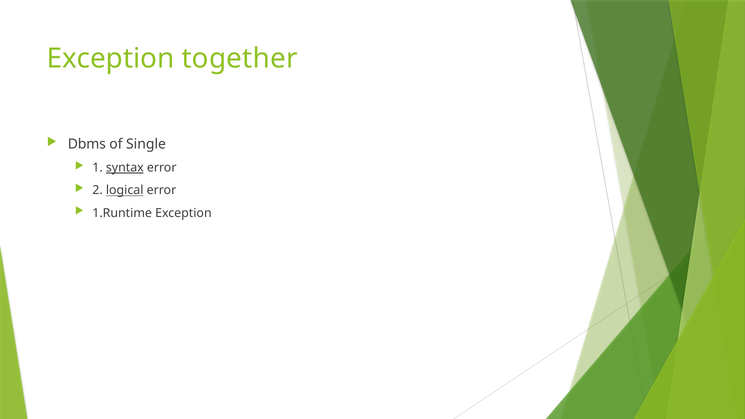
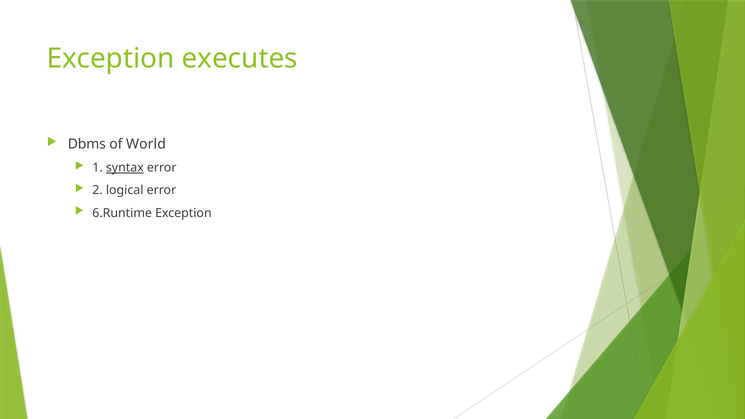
together: together -> executes (240, 59)
Single: Single -> World (146, 144)
logical underline: present -> none (125, 190)
1.Runtime: 1.Runtime -> 6.Runtime (122, 213)
